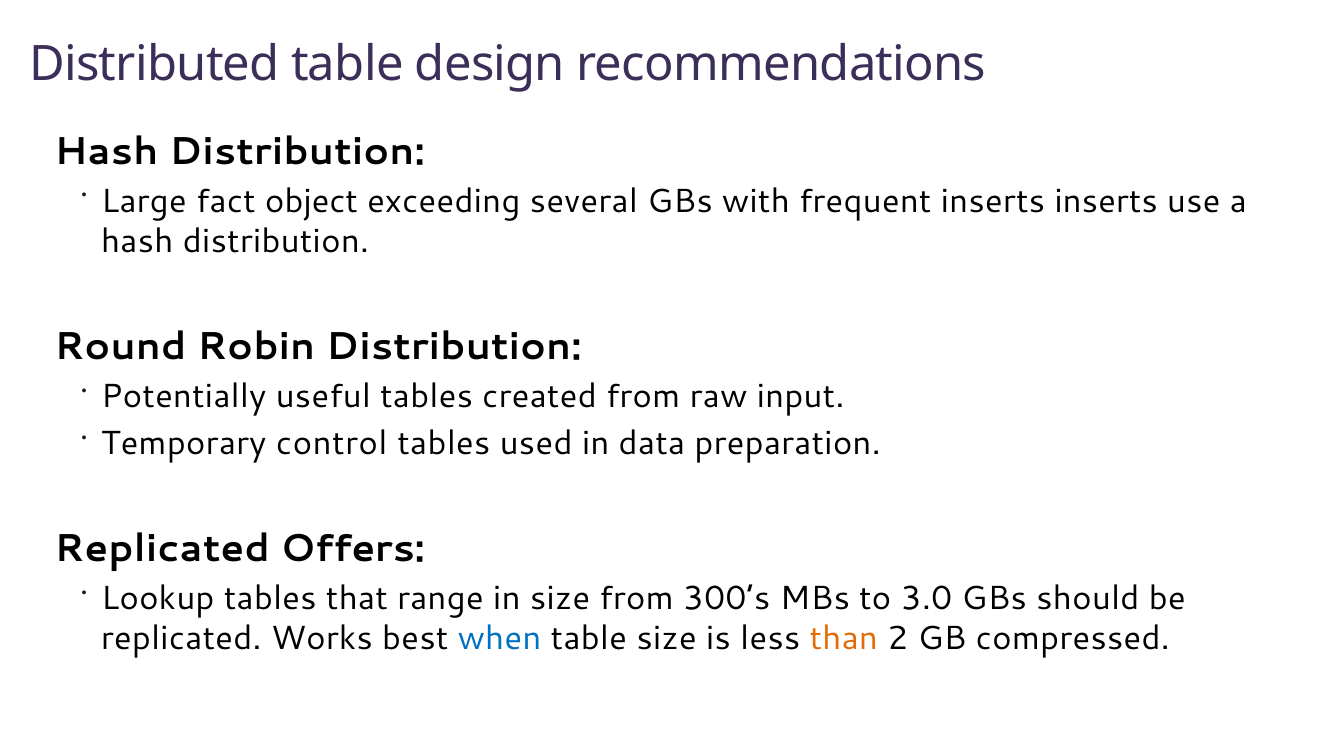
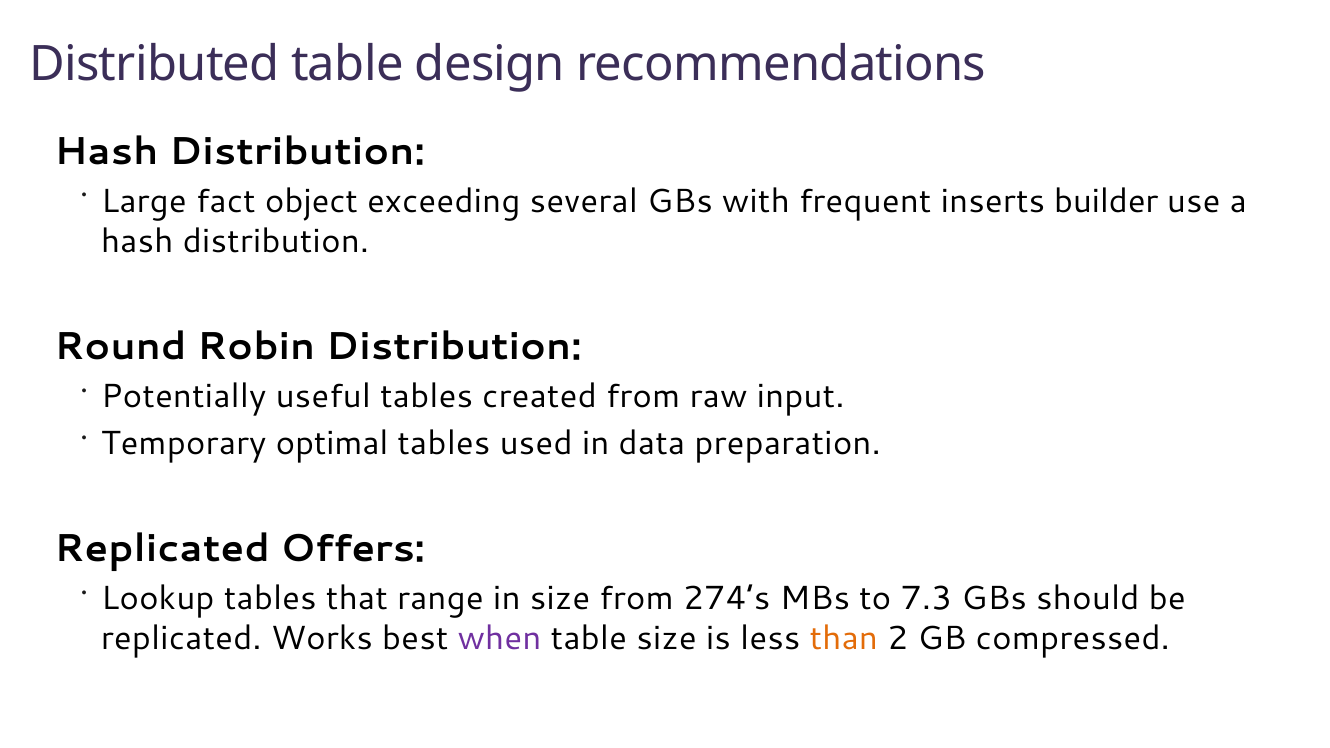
inserts inserts: inserts -> builder (1106, 201)
control: control -> optimal (332, 443)
300’s: 300’s -> 274’s (727, 599)
3.0: 3.0 -> 7.3 (926, 599)
when colour: blue -> purple (500, 639)
